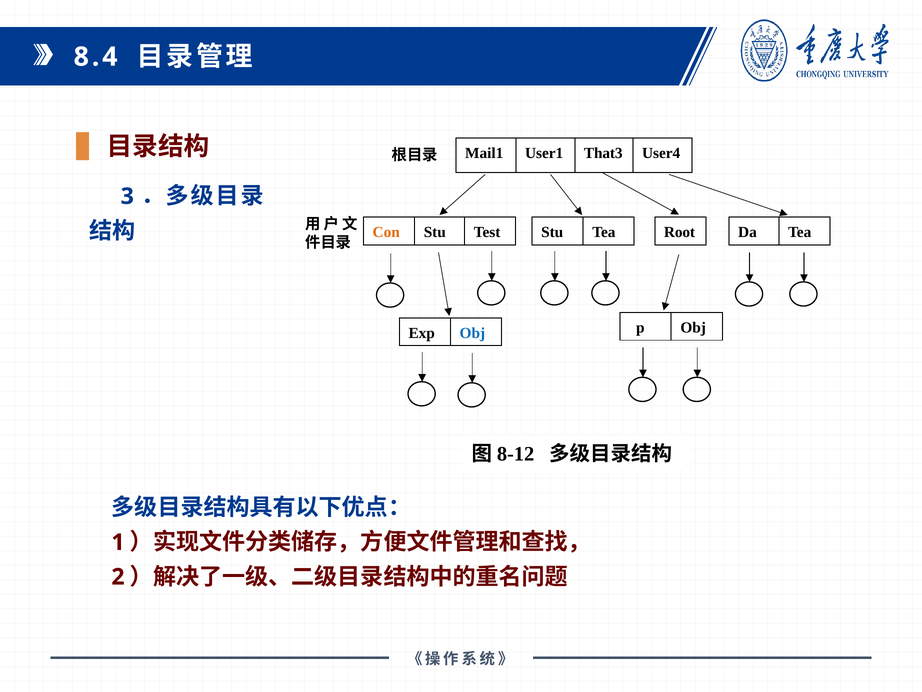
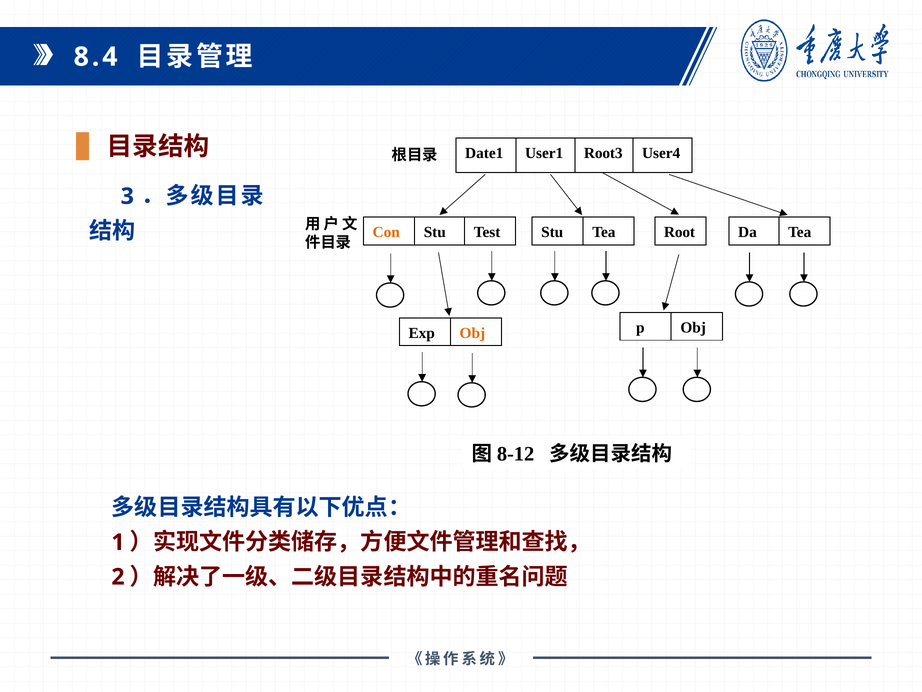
Mail1: Mail1 -> Date1 (484, 153)
That3: That3 -> Root3 (603, 153)
Obj colour: blue -> orange (472, 333)
